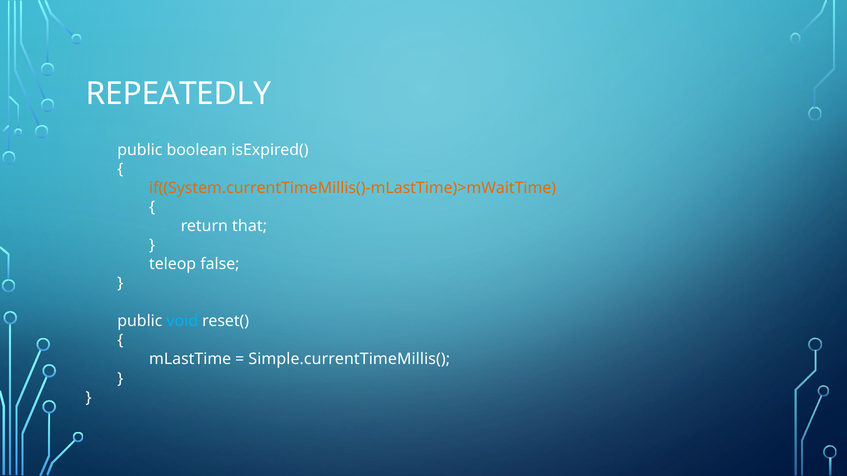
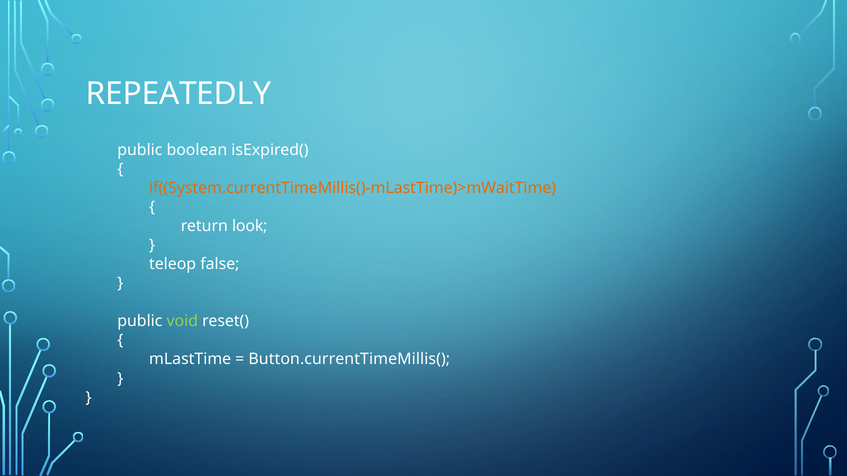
that: that -> look (250, 226)
void colour: light blue -> light green (182, 321)
Simple.currentTimeMillis(: Simple.currentTimeMillis( -> Button.currentTimeMillis( (349, 360)
